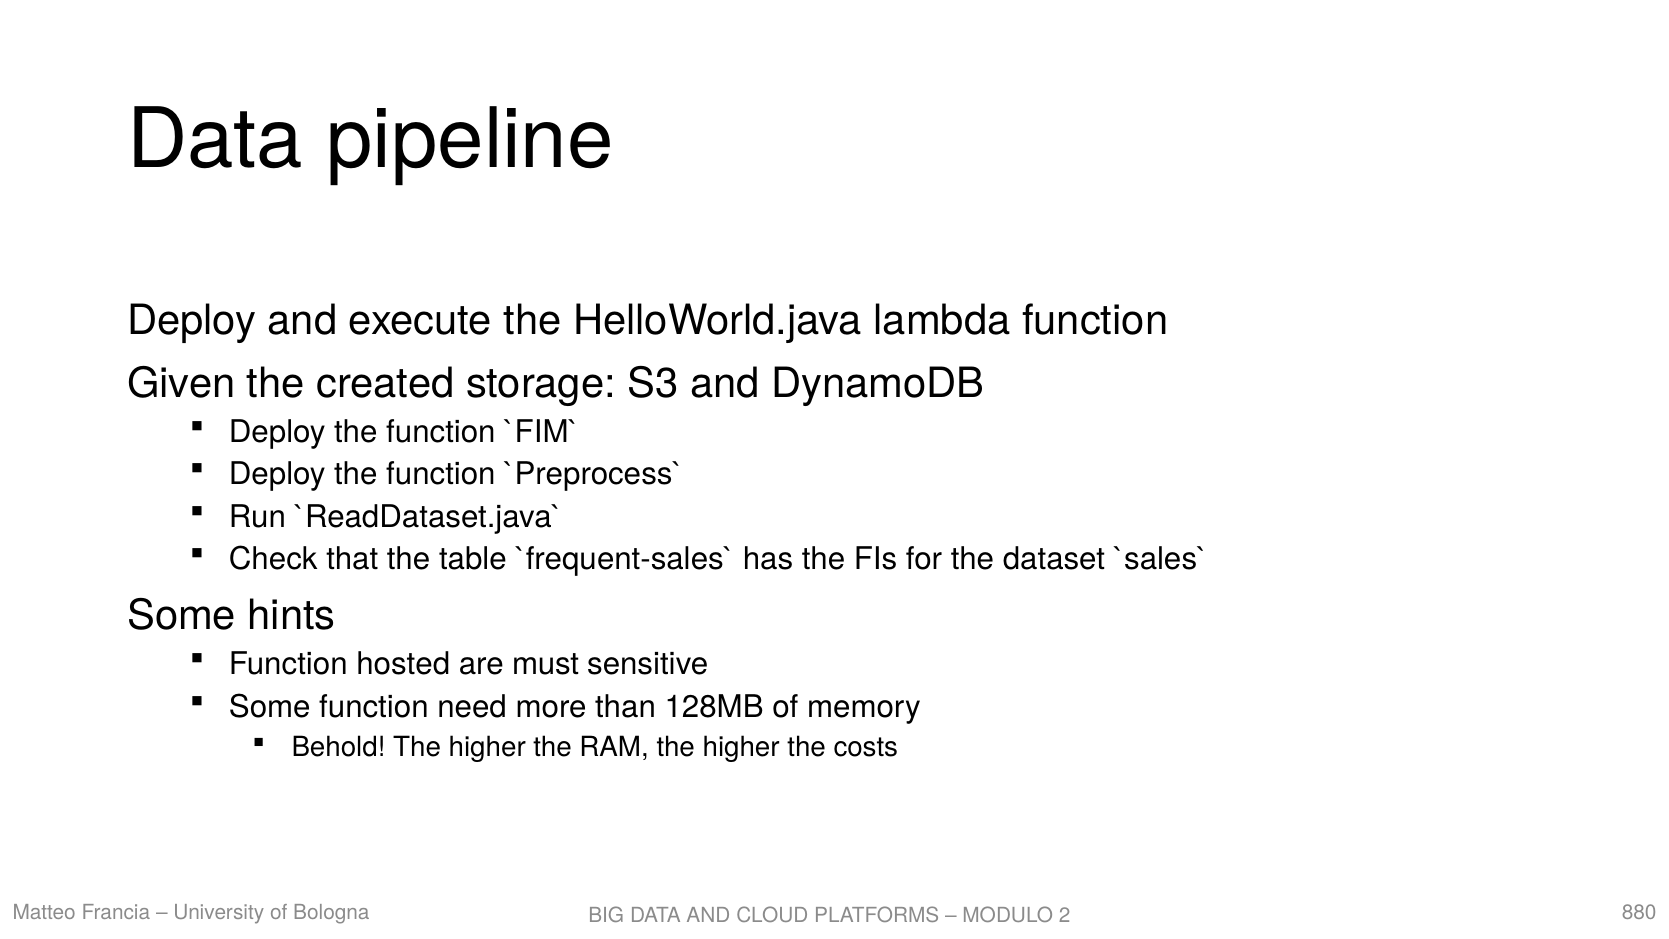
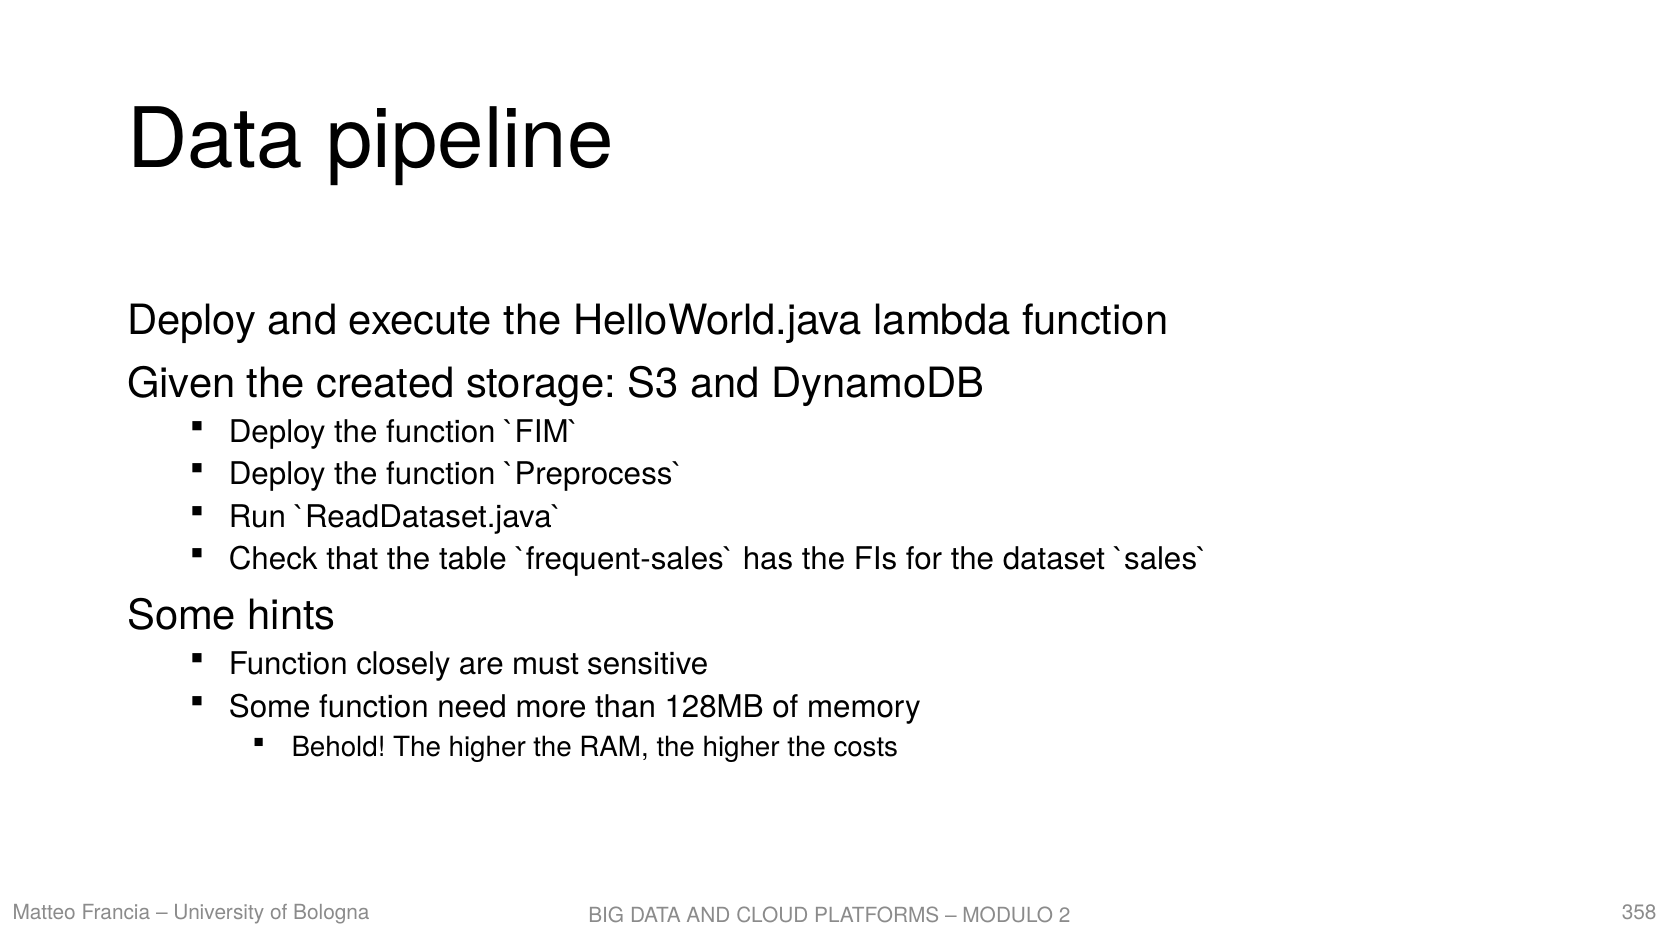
hosted: hosted -> closely (403, 664)
880: 880 -> 358 (1639, 913)
